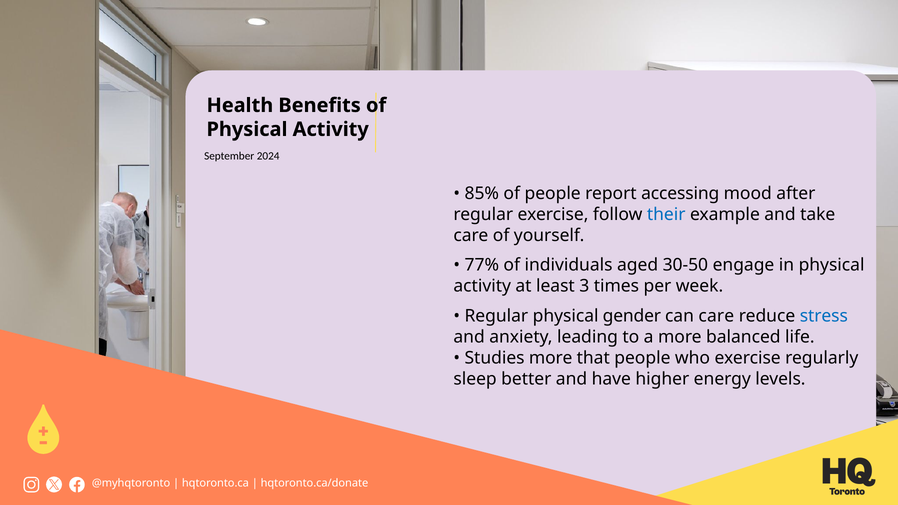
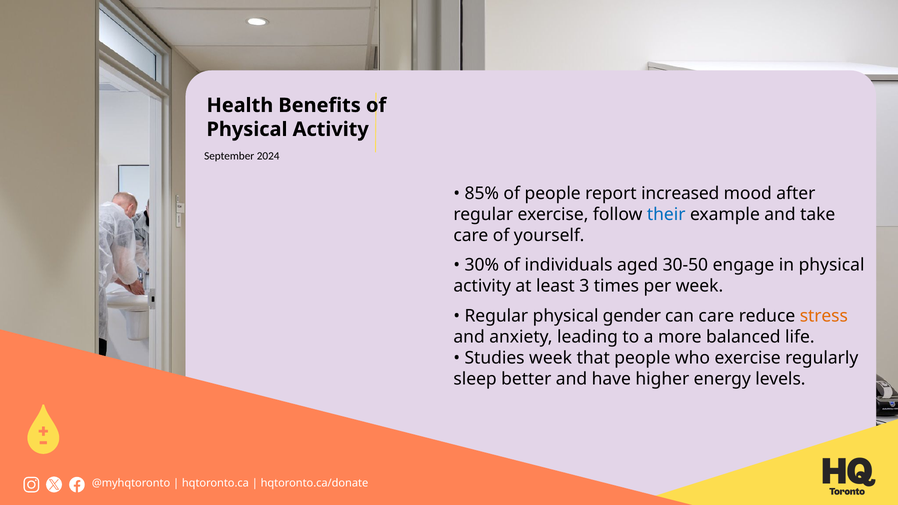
accessing: accessing -> increased (680, 194)
77%: 77% -> 30% (482, 265)
stress colour: blue -> orange (824, 316)
Studies more: more -> week (551, 358)
